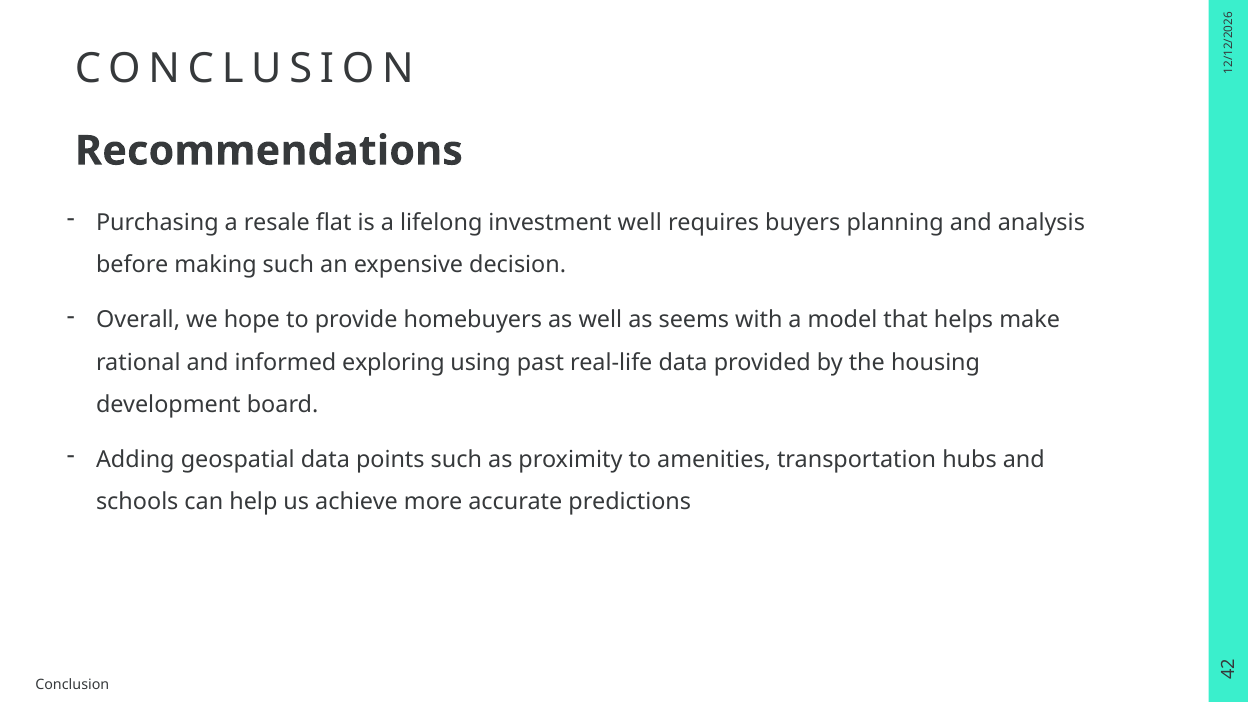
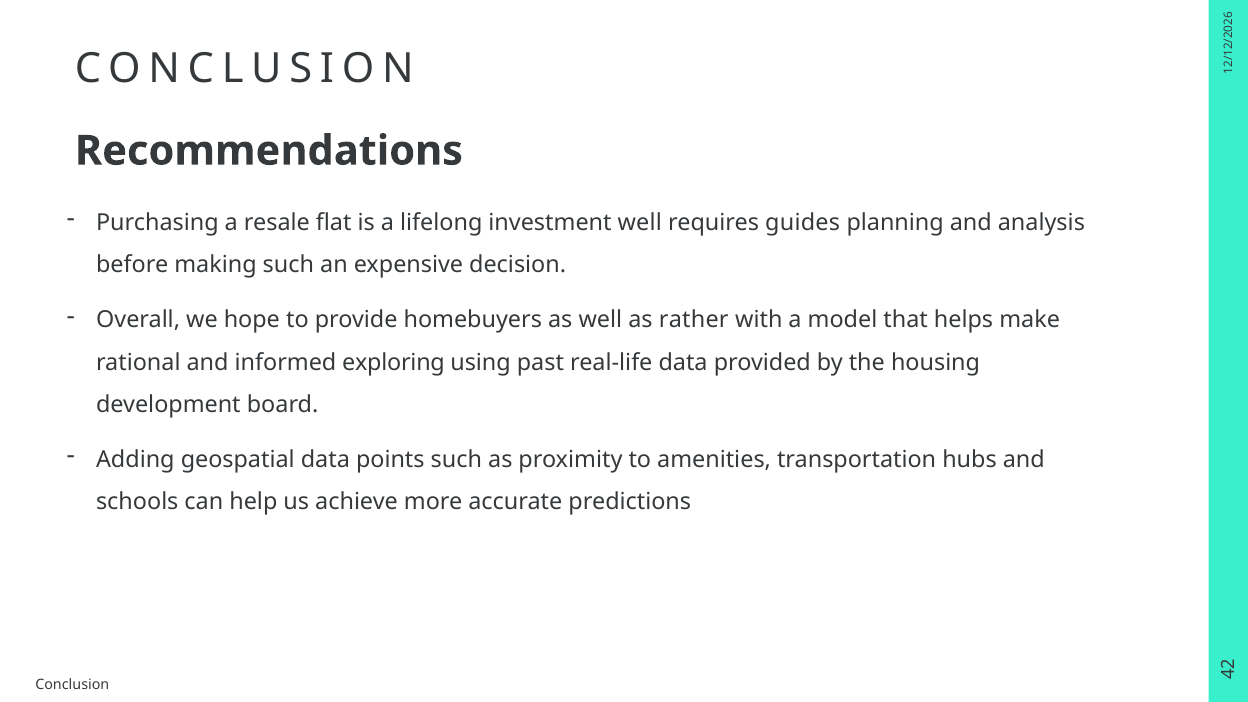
buyers: buyers -> guides (803, 223)
seems: seems -> rather (694, 320)
